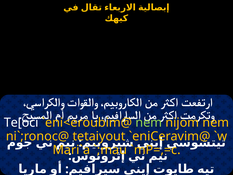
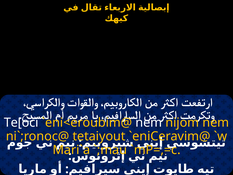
nem colour: light green -> white (149, 122)
